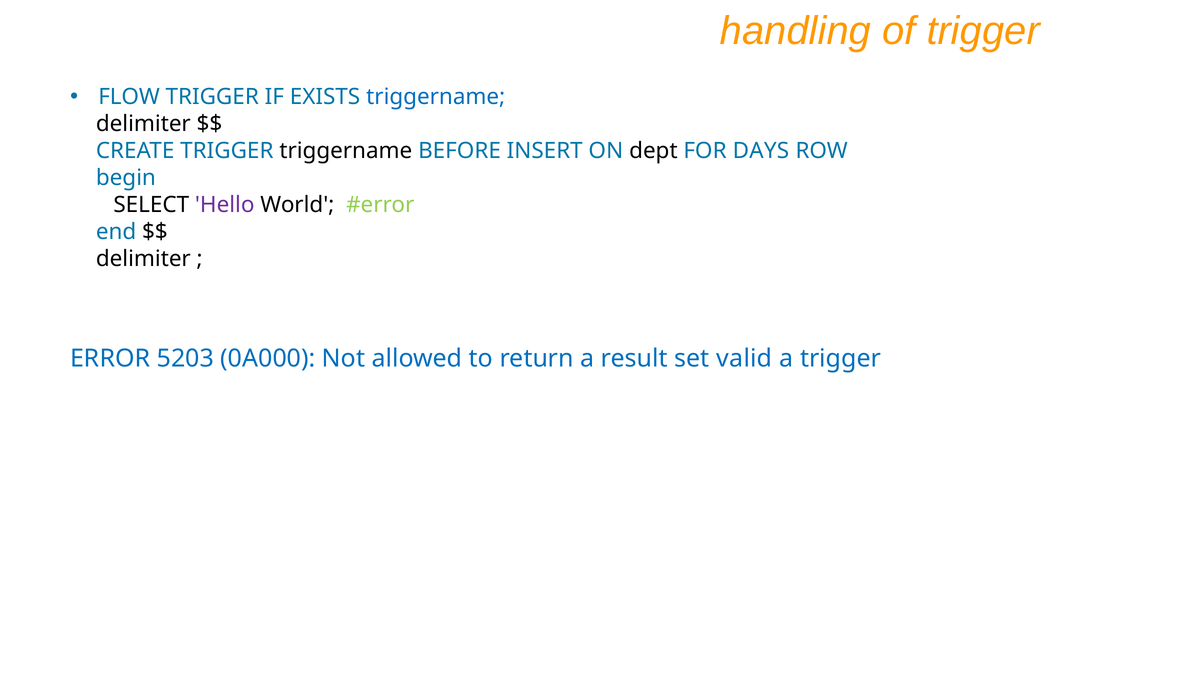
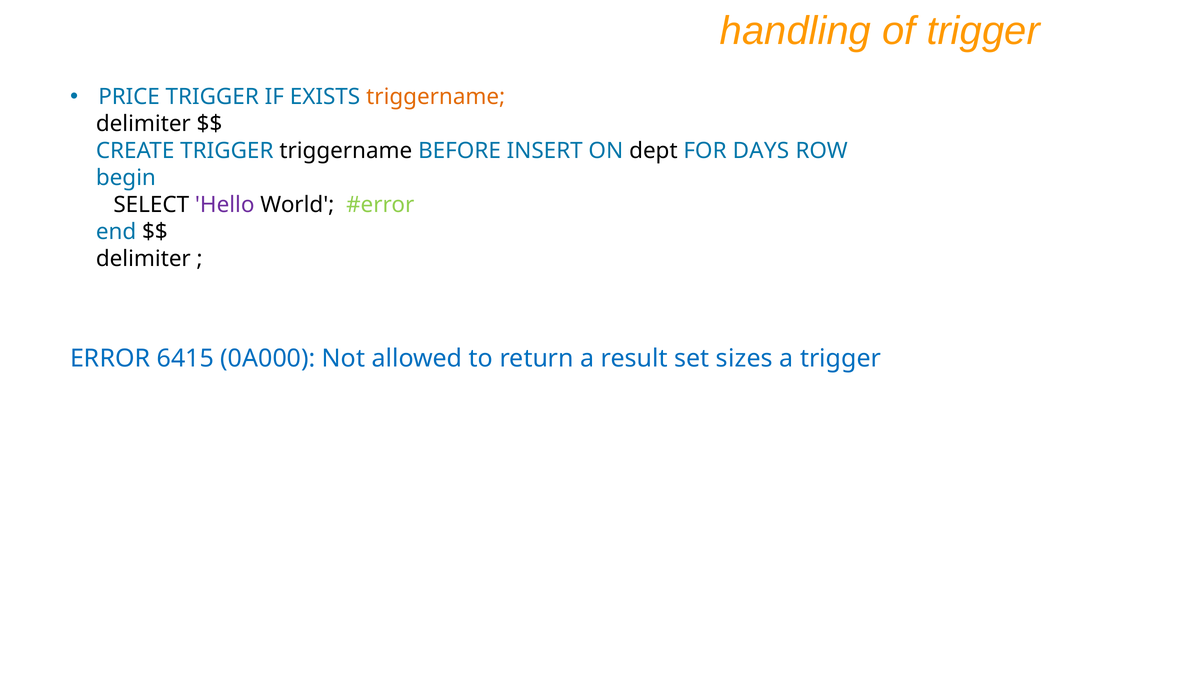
FLOW: FLOW -> PRICE (129, 97)
triggername colour: blue -> orange (436, 97)
5203: 5203 -> 6415 (185, 358)
valid: valid -> sizes (744, 358)
